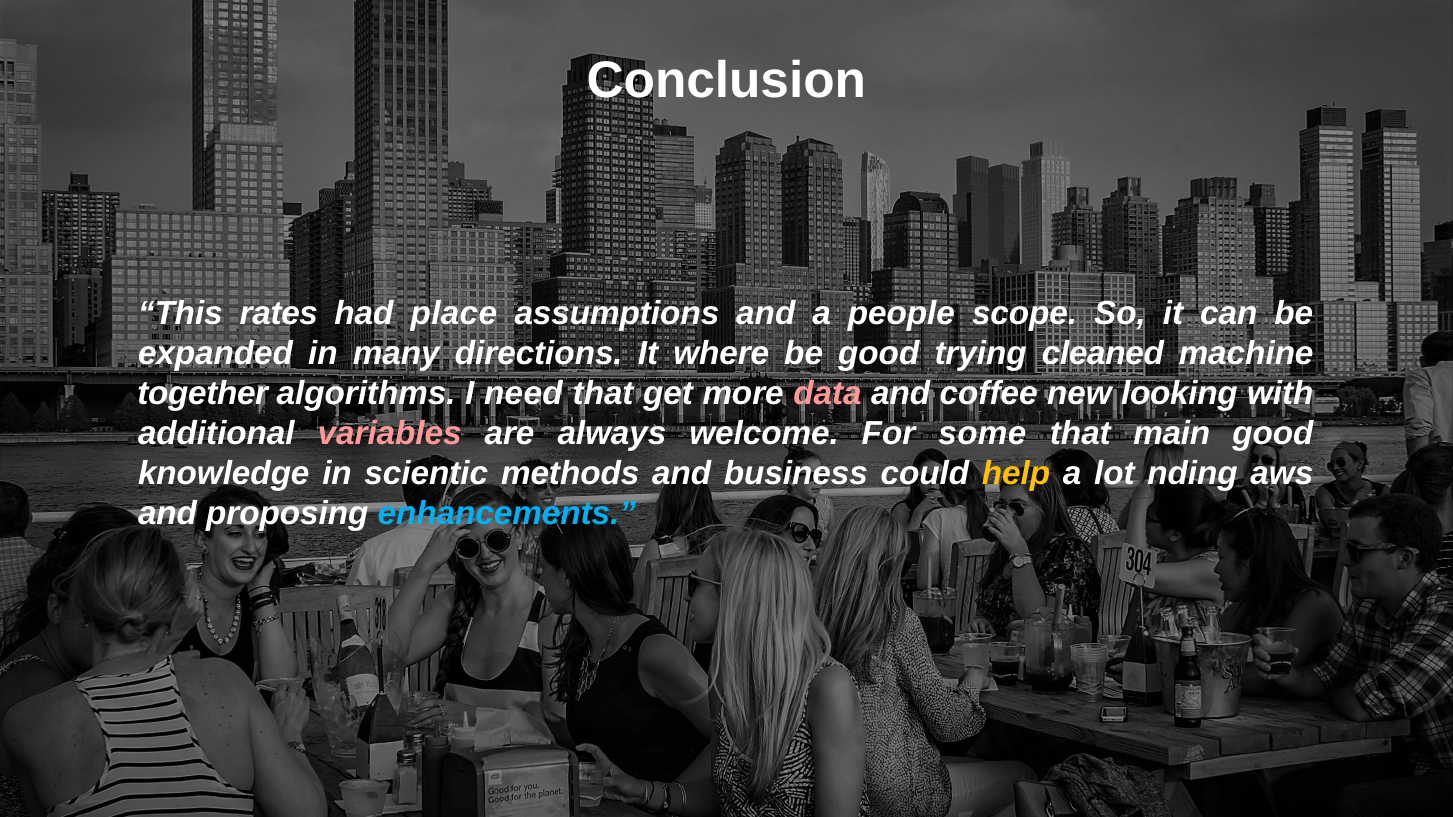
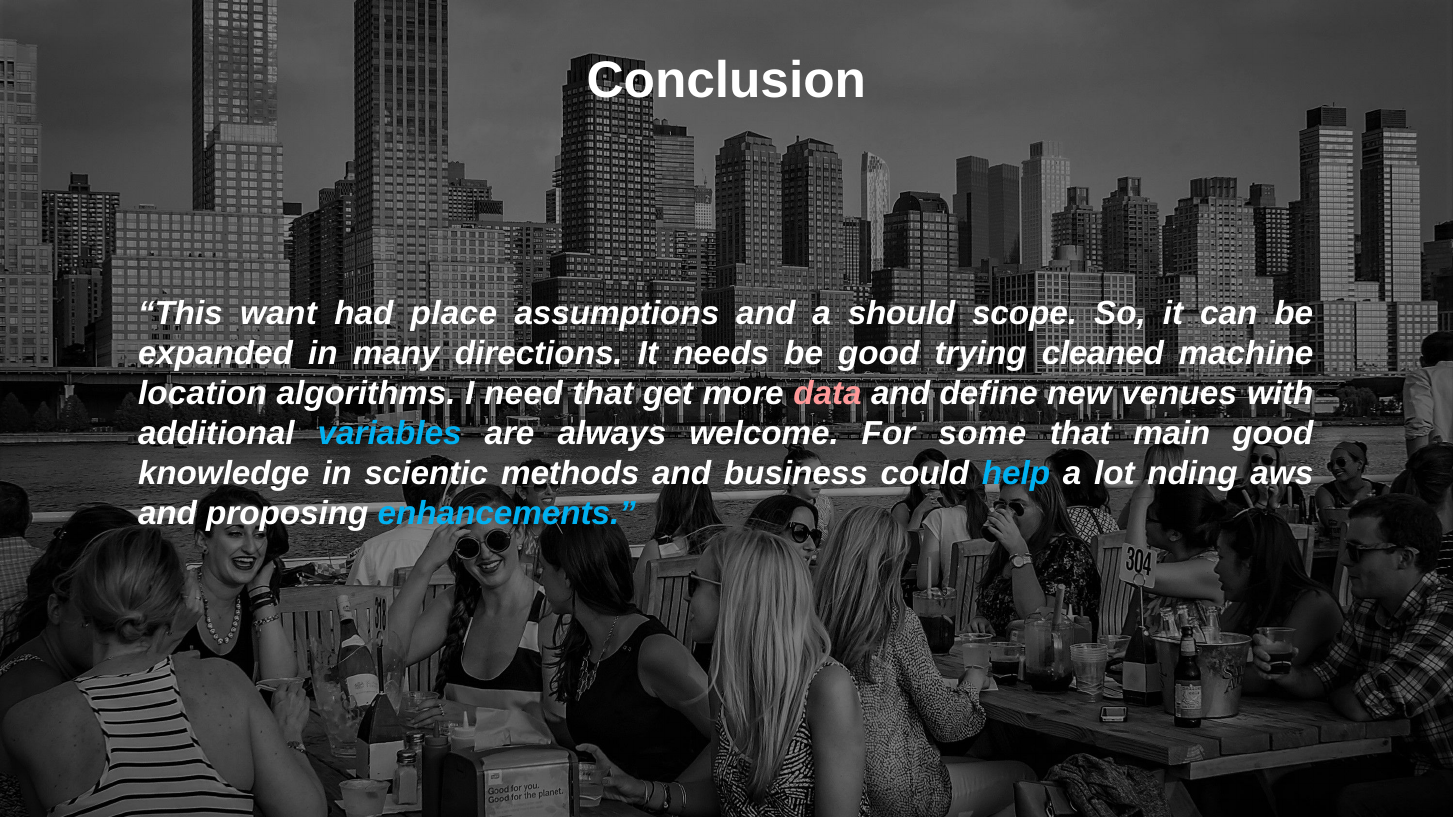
rates: rates -> want (279, 314)
people: people -> should (902, 314)
where: where -> needs (721, 354)
together: together -> location (202, 394)
coffee: coffee -> define (989, 394)
looking: looking -> venues (1179, 394)
variables colour: pink -> light blue (390, 434)
help colour: yellow -> light blue (1016, 474)
